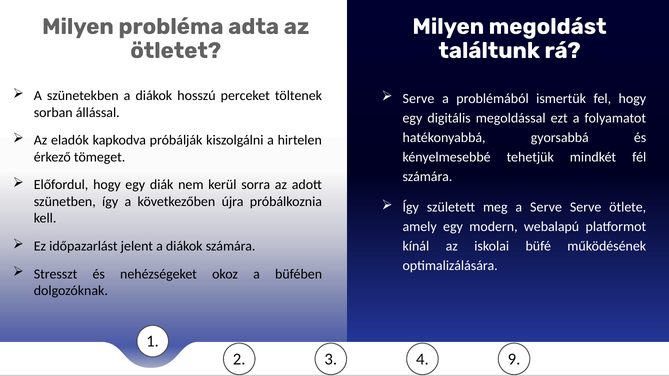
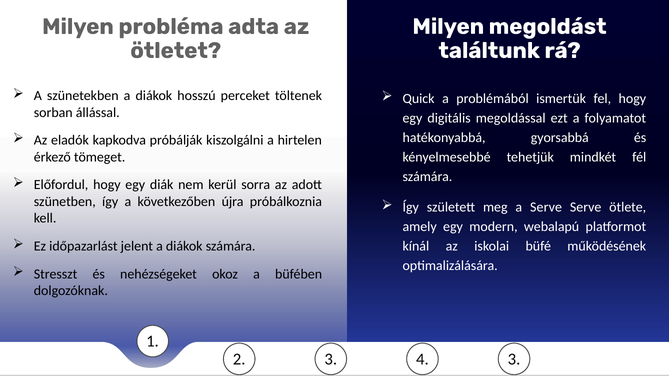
Serve: Serve -> Quick (419, 99)
4 9: 9 -> 3 (514, 360)
